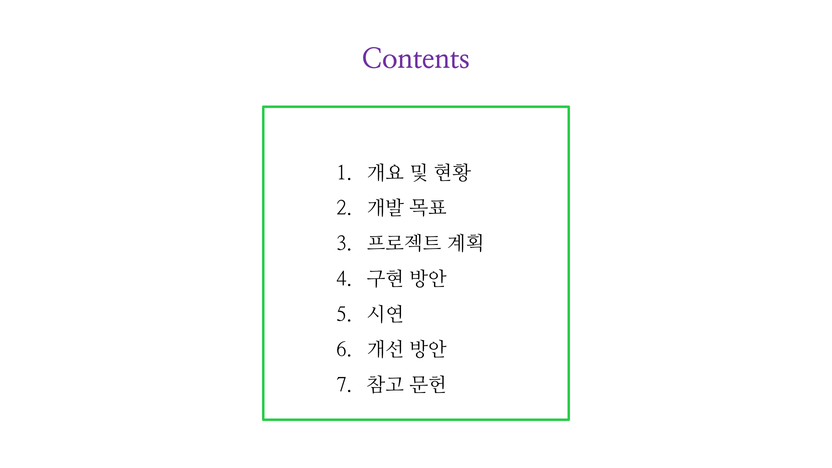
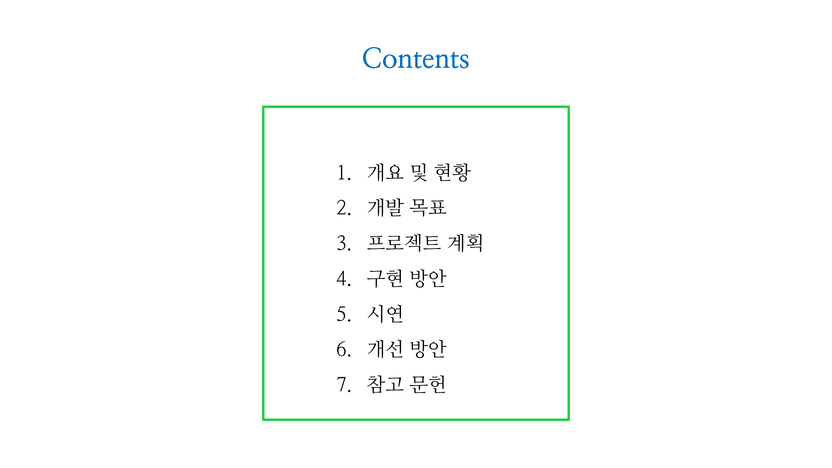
Contents colour: purple -> blue (416, 59)
